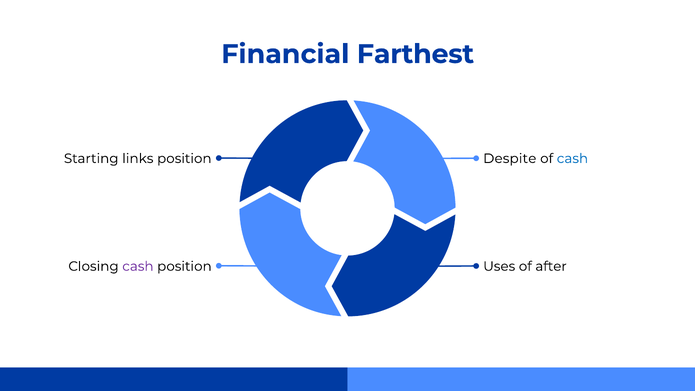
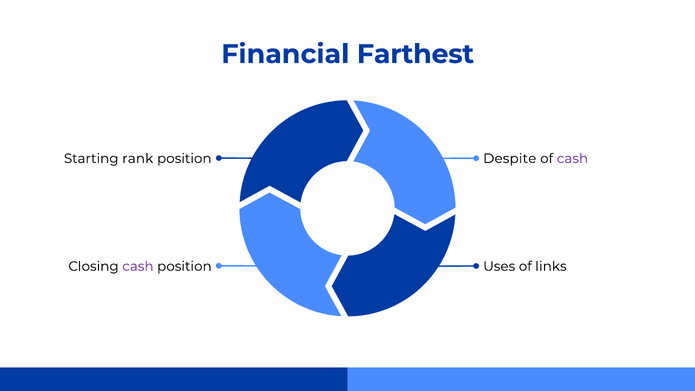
links: links -> rank (138, 159)
cash colour: blue -> purple (572, 159)
after: after -> links (551, 266)
